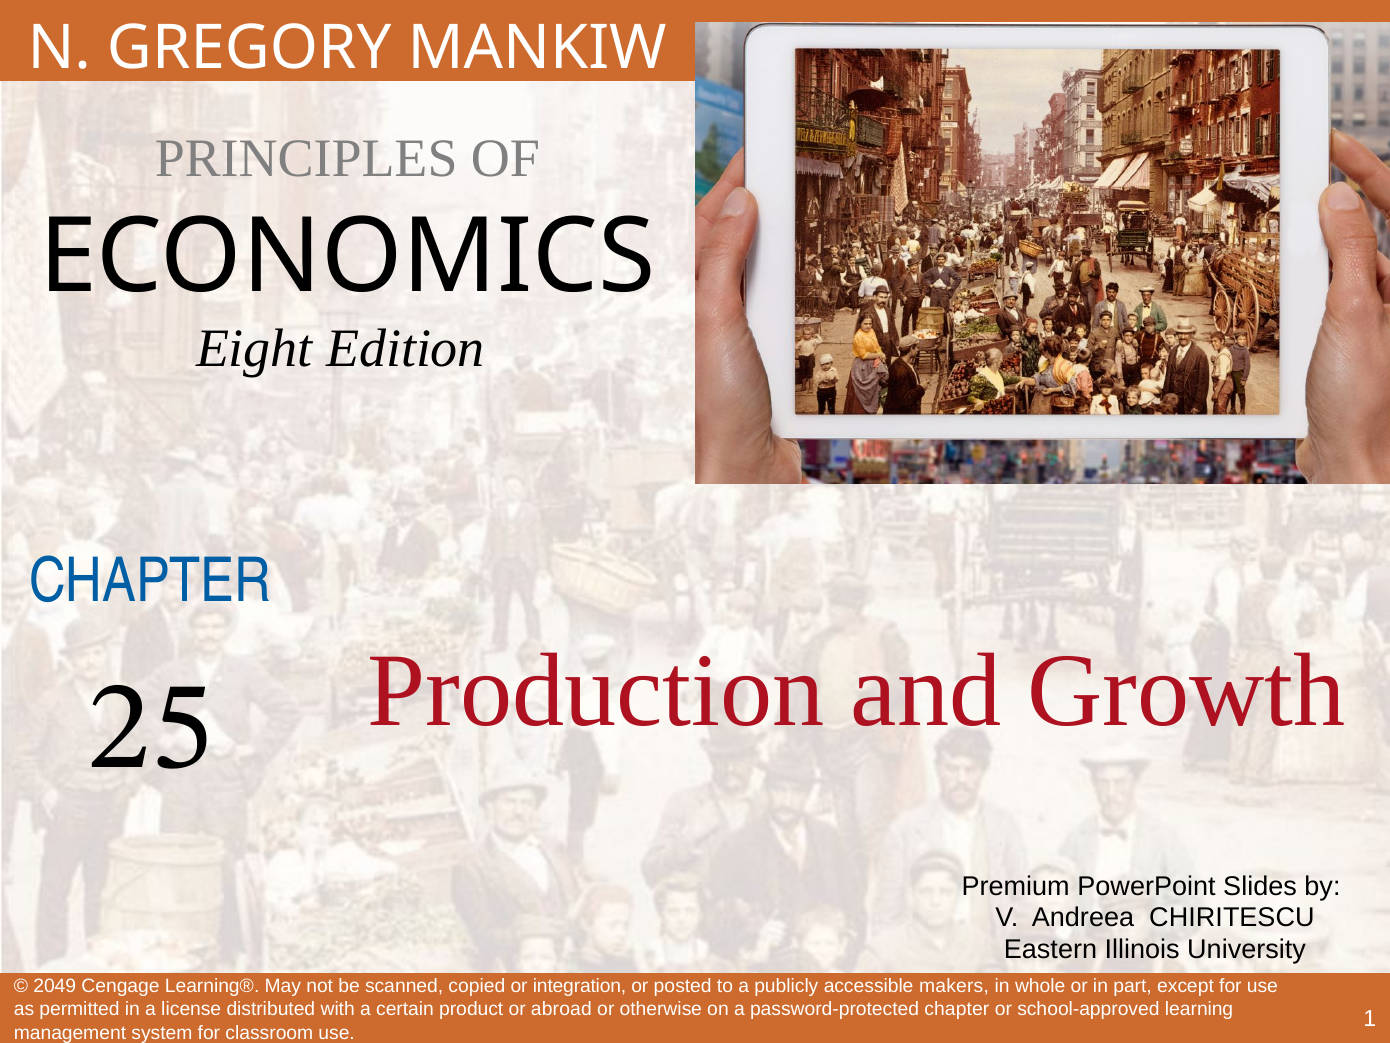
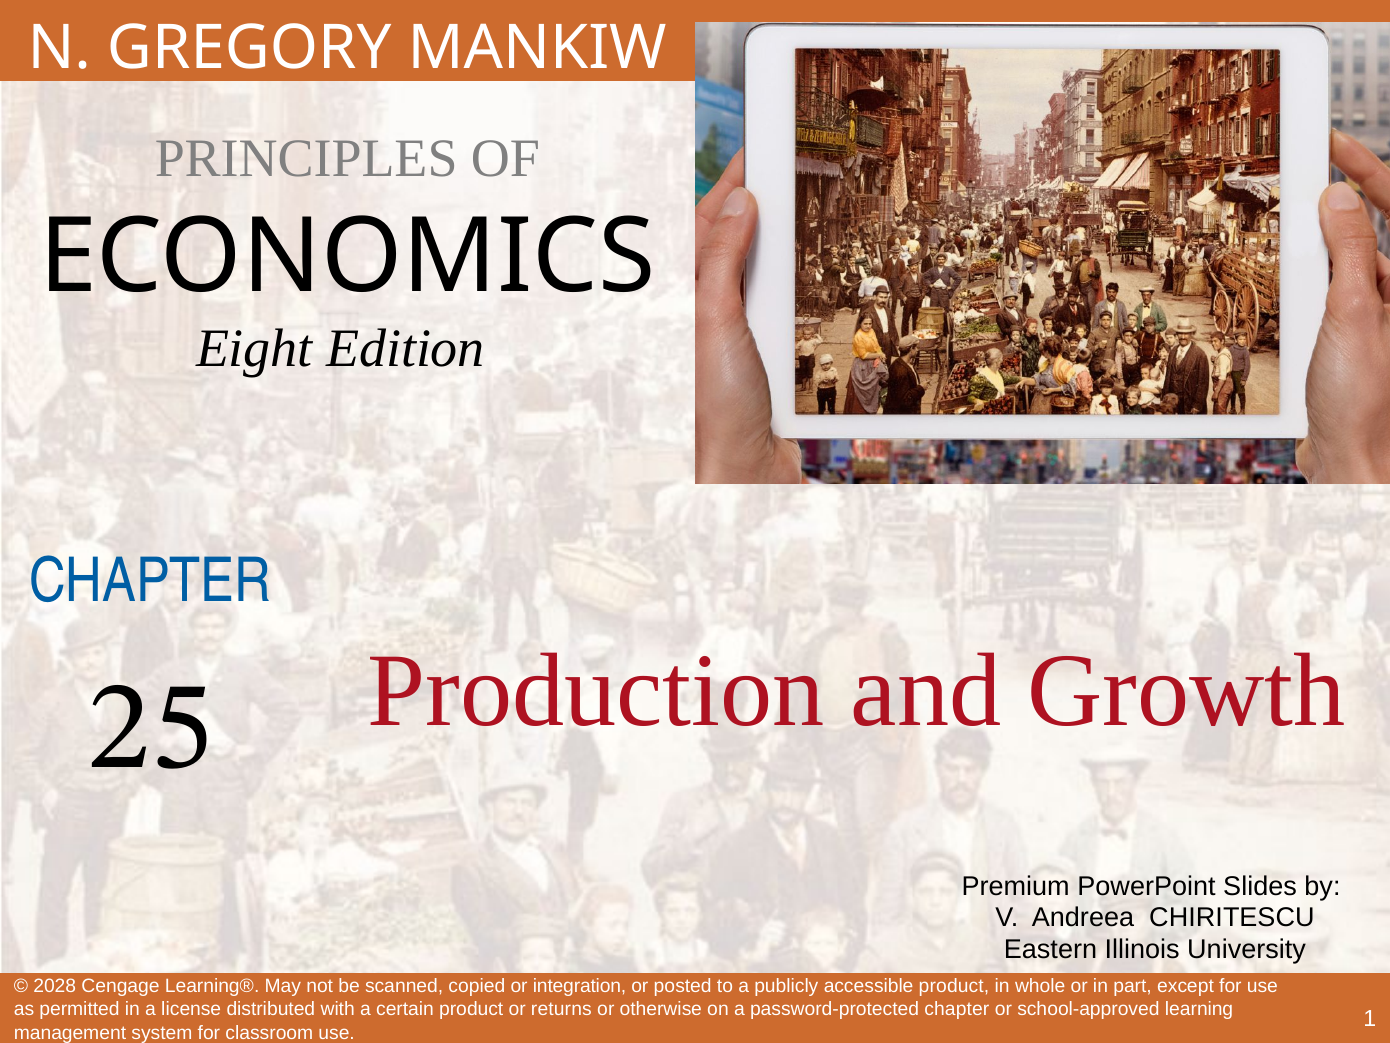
2049: 2049 -> 2028 (55, 986)
accessible makers: makers -> product (954, 986)
abroad: abroad -> returns (561, 1009)
